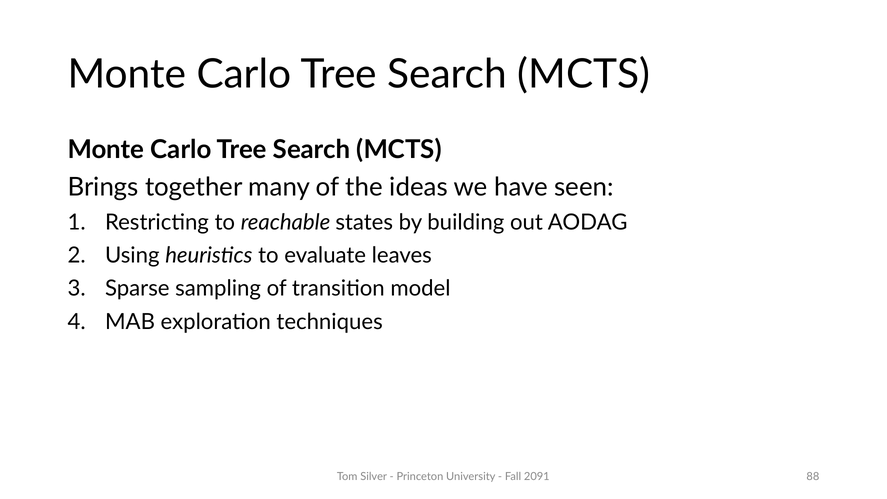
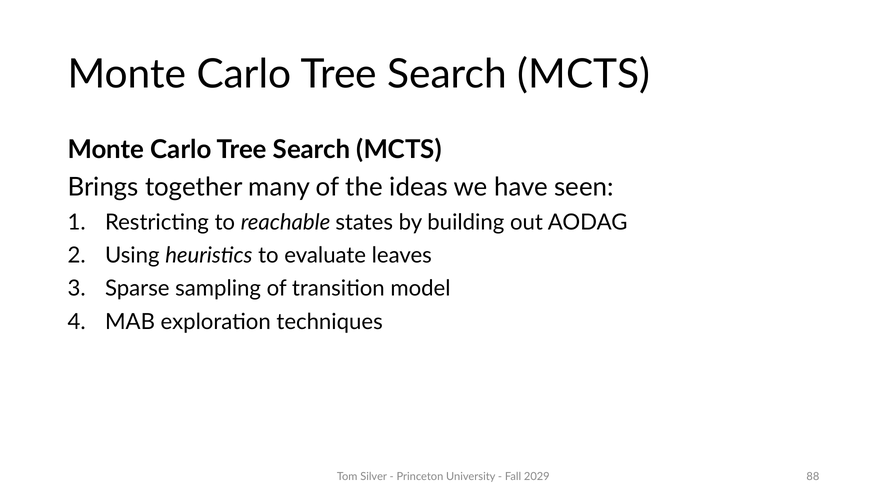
2091: 2091 -> 2029 (537, 476)
